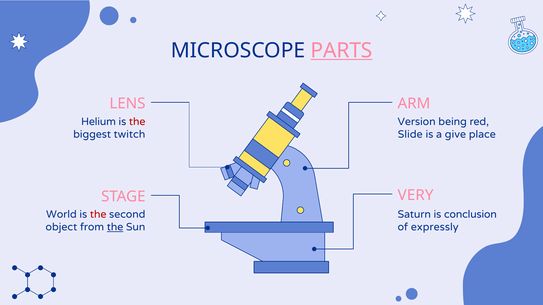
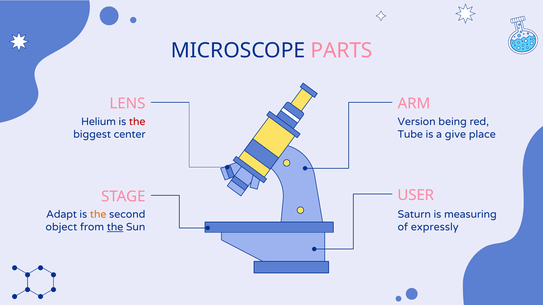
PARTS underline: present -> none (342, 51)
twitch: twitch -> center (130, 135)
Slide: Slide -> Tube (410, 135)
VERY: VERY -> USER (416, 195)
World: World -> Adapt (61, 215)
the colour: red -> orange (98, 215)
conclusion: conclusion -> measuring (470, 215)
